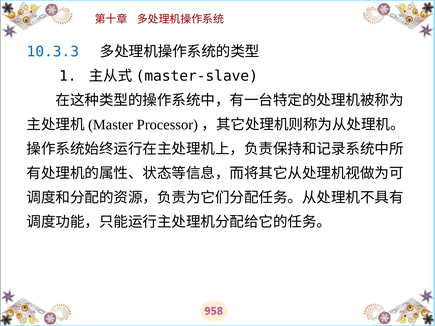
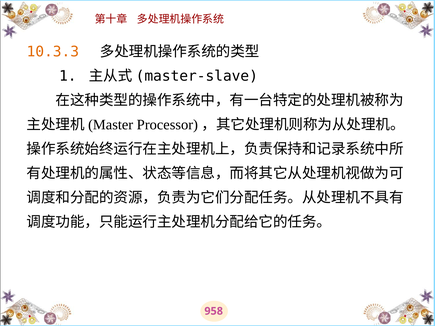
10.3.3 colour: blue -> orange (53, 52)
